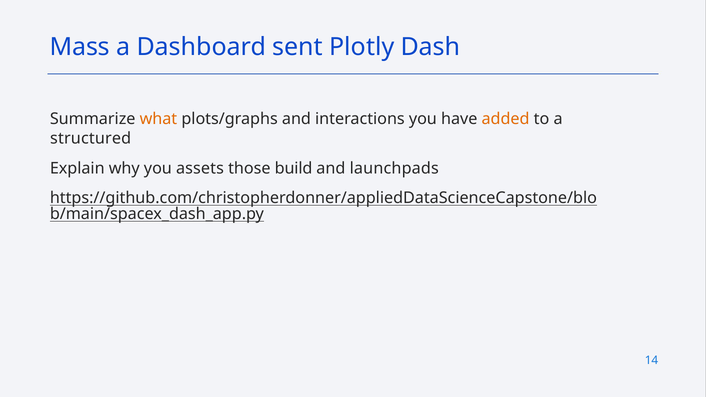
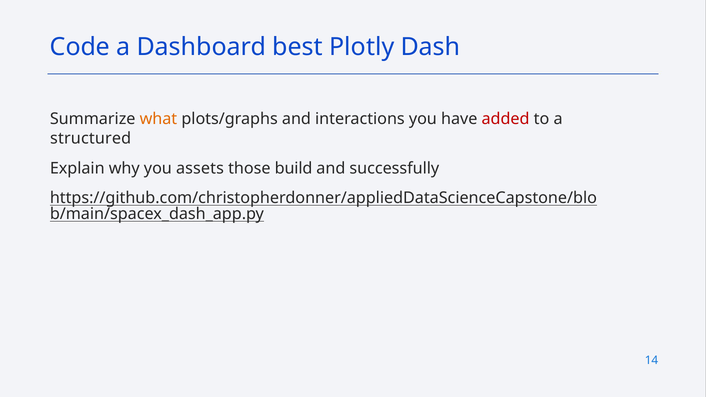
Mass: Mass -> Code (80, 47)
sent: sent -> best (298, 47)
added colour: orange -> red (506, 119)
launchpads: launchpads -> successfully (394, 168)
